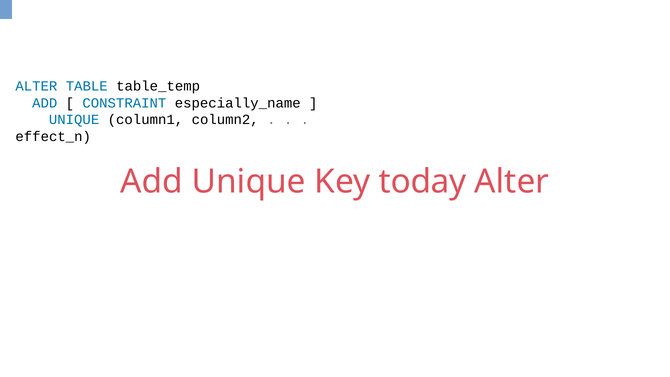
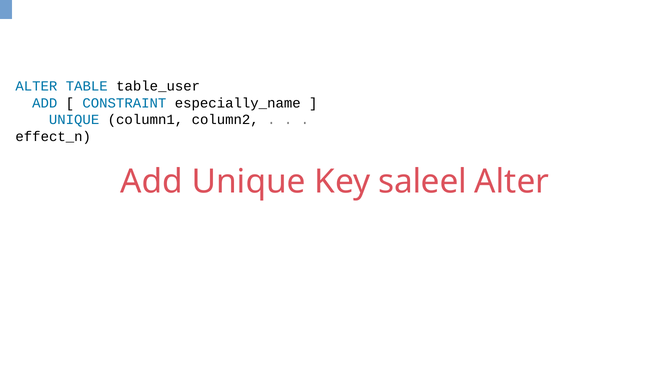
table_temp: table_temp -> table_user (158, 86)
today: today -> saleel (423, 182)
